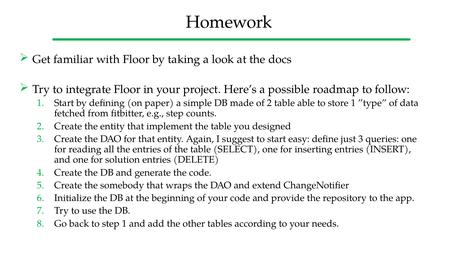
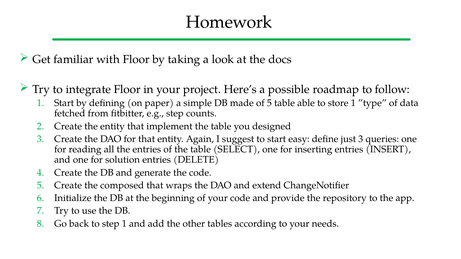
of 2: 2 -> 5 (269, 103)
somebody: somebody -> composed (122, 185)
